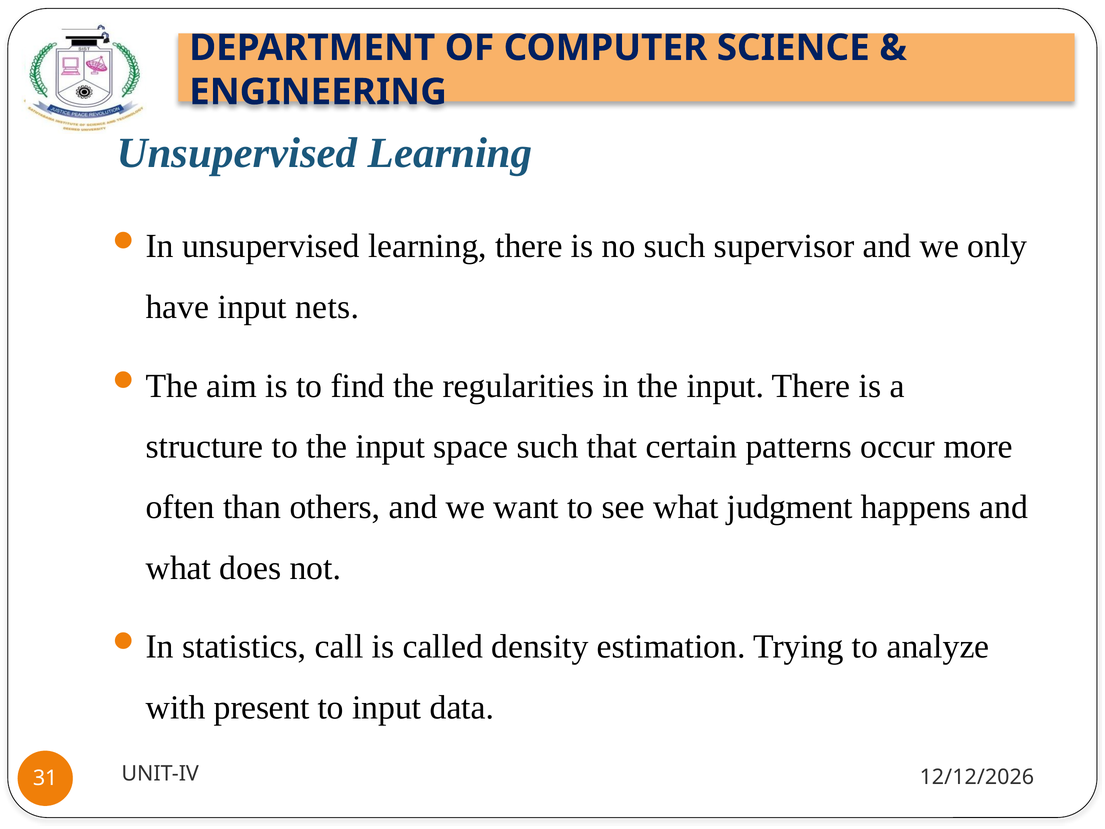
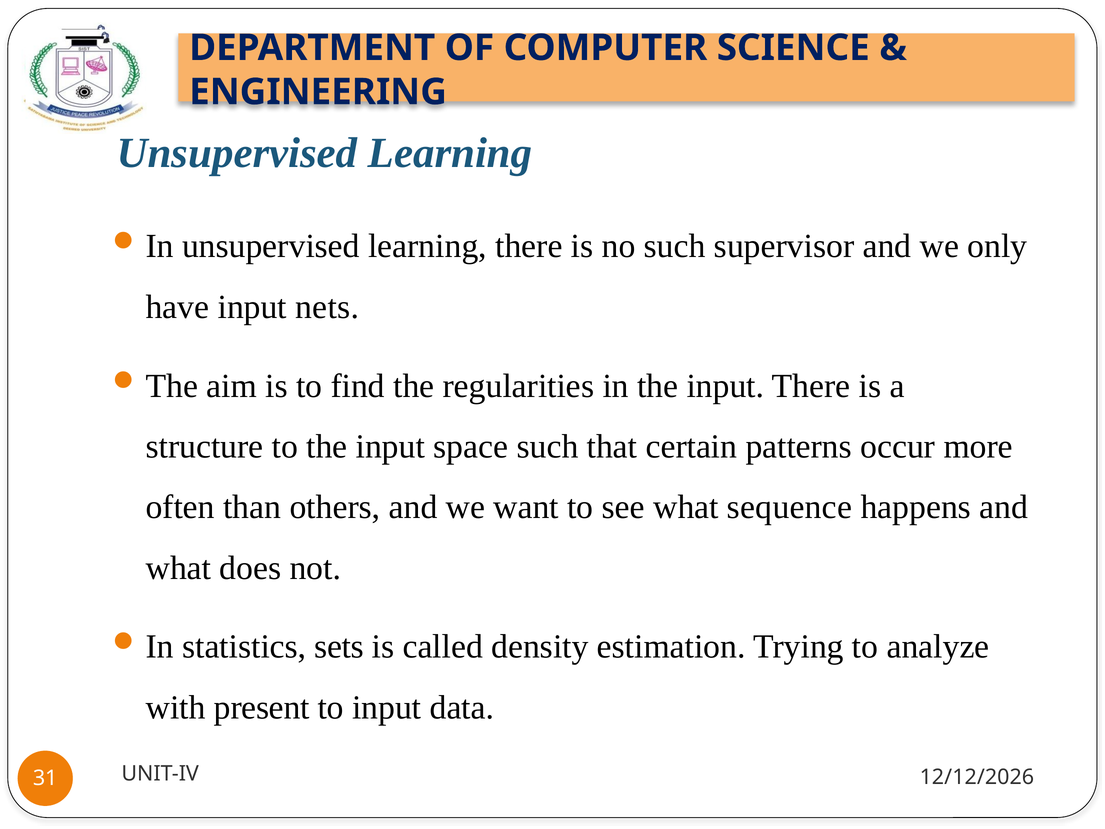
judgment: judgment -> sequence (790, 507)
call: call -> sets (339, 647)
